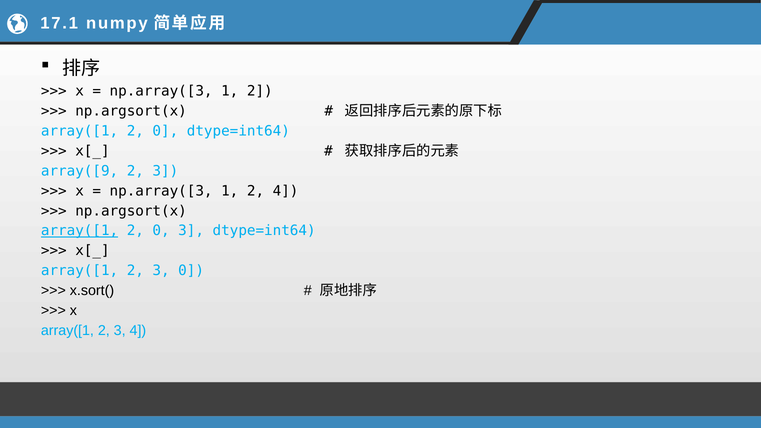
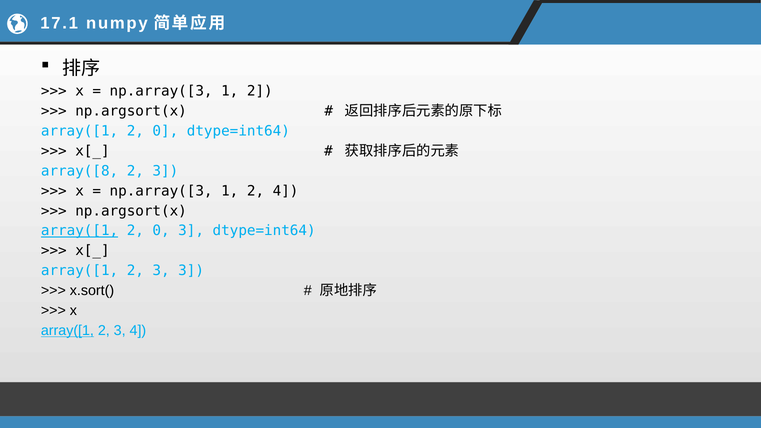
array([9: array([9 -> array([8 (80, 171)
3 0: 0 -> 3 (191, 271)
array([1 underline: none -> present (67, 331)
